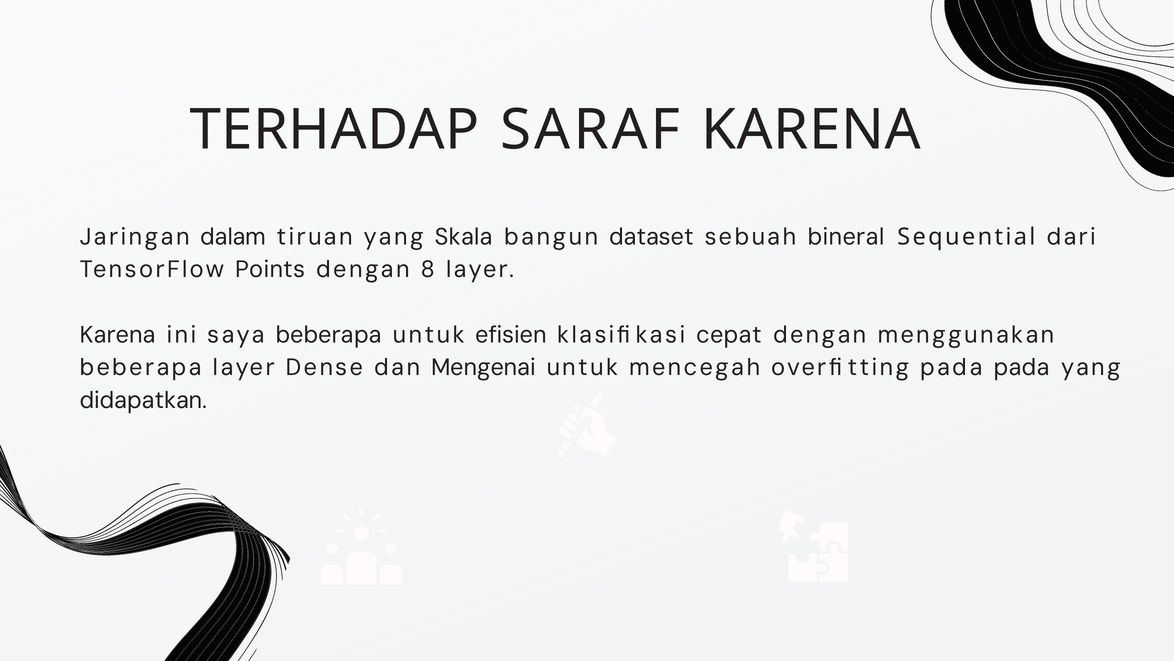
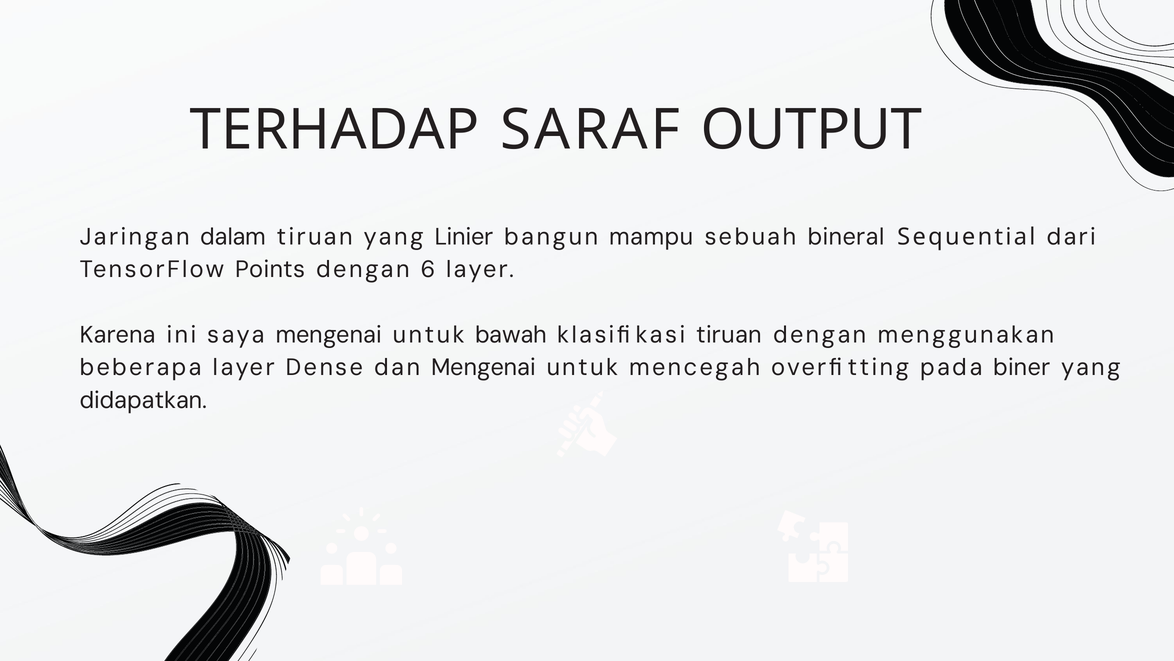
SARAF KARENA: KARENA -> OUTPUT (811, 130)
Skala: Skala -> Linier (464, 237)
dataset: dataset -> mampu (651, 237)
8: 8 -> 6 (428, 269)
saya beberapa: beberapa -> mengenai (329, 335)
efisien: efisien -> bawah (511, 335)
klasifikasi cepat: cepat -> tiruan (729, 335)
pada pada: pada -> biner (1022, 367)
